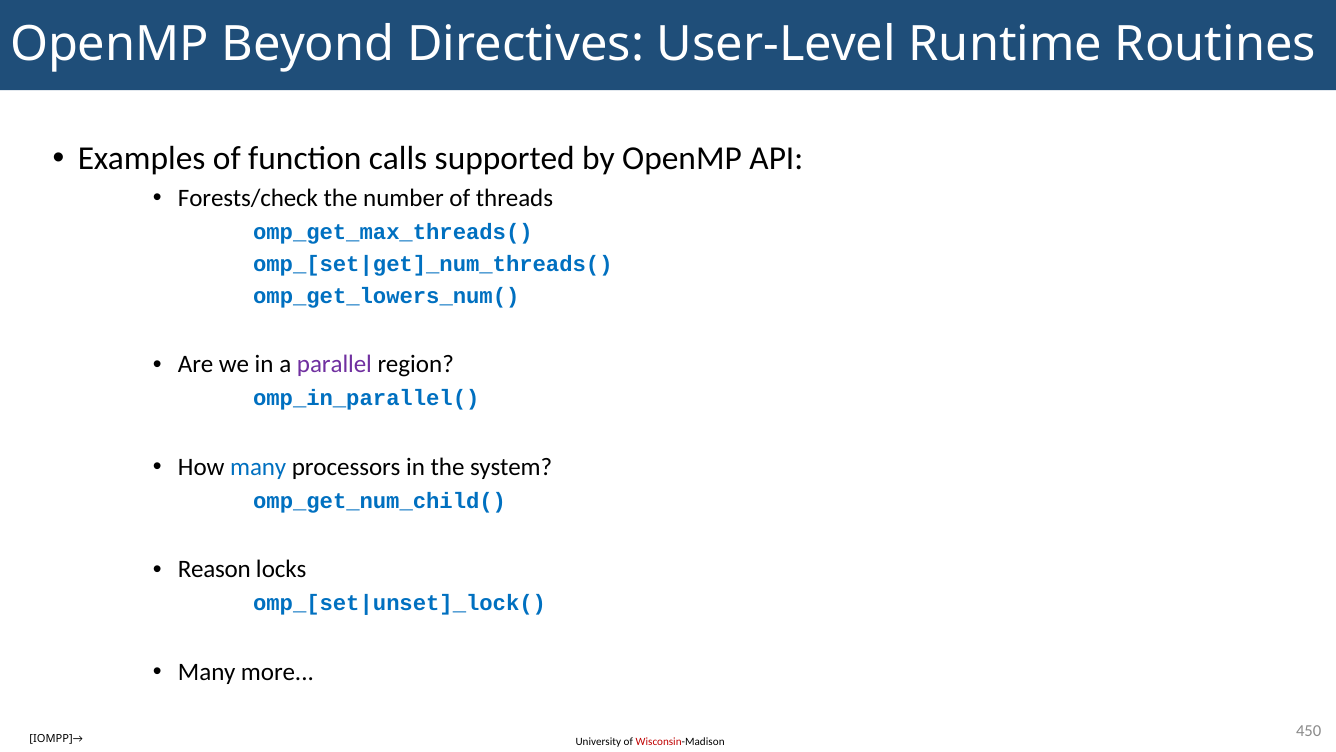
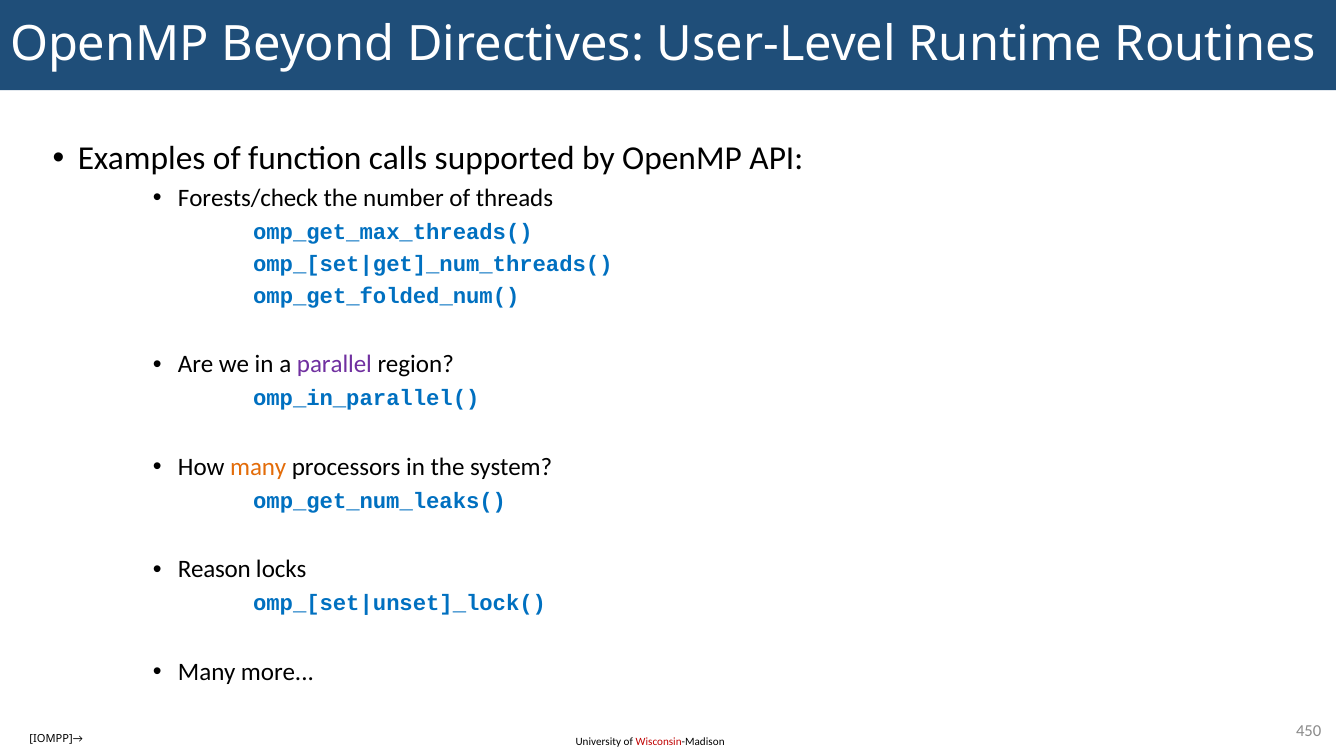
omp_get_lowers_num(: omp_get_lowers_num( -> omp_get_folded_num( (386, 296)
many colour: blue -> orange (258, 467)
omp_get_num_child(: omp_get_num_child( -> omp_get_num_leaks( (380, 500)
